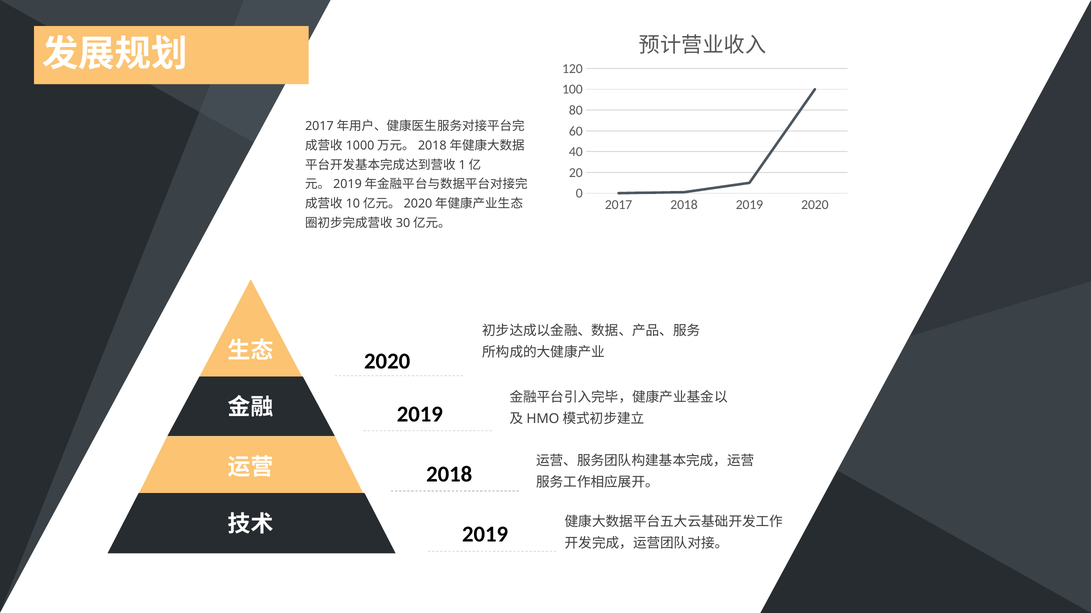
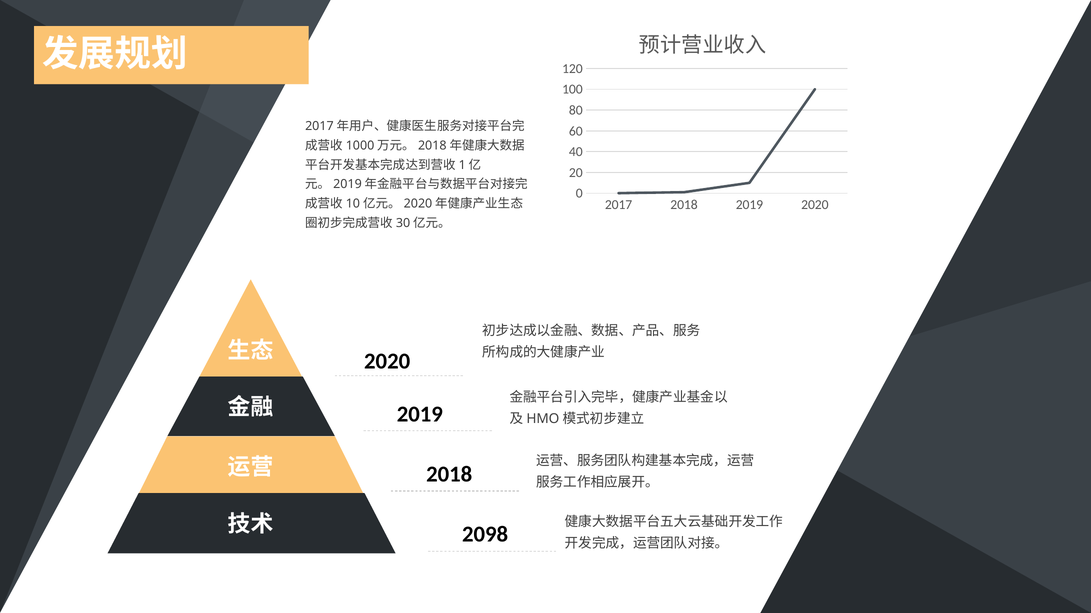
2019: 2019 -> 2098 (485, 535)
